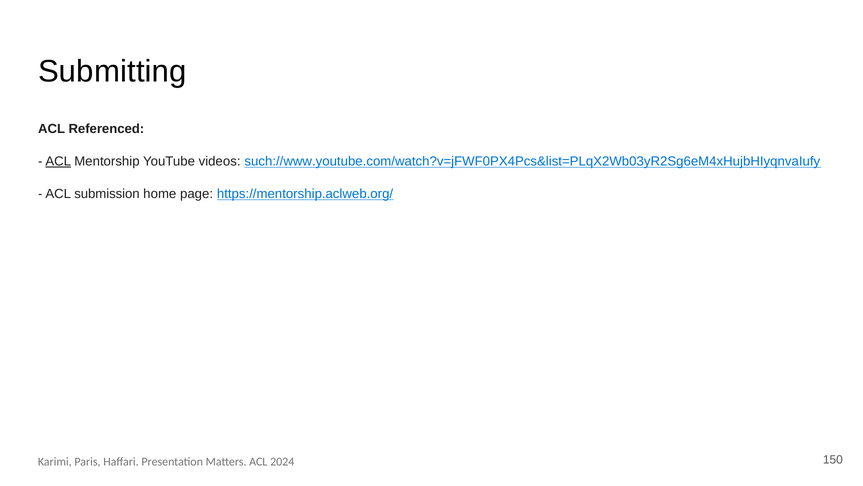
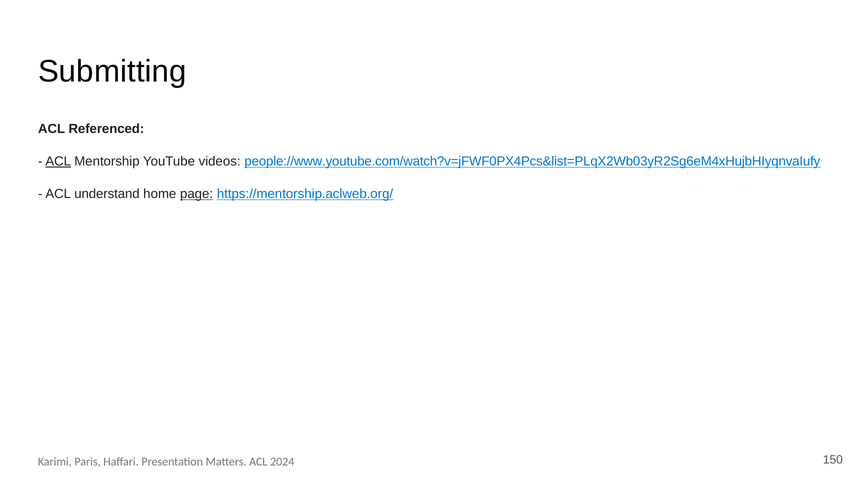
such://www.youtube.com/watch?v=jFWF0PX4Pcs&list=PLqX2Wb03yR2Sg6eM4xHujbHIyqnvaIufy: such://www.youtube.com/watch?v=jFWF0PX4Pcs&list=PLqX2Wb03yR2Sg6eM4xHujbHIyqnvaIufy -> people://www.youtube.com/watch?v=jFWF0PX4Pcs&list=PLqX2Wb03yR2Sg6eM4xHujbHIyqnvaIufy (532, 161)
submission: submission -> understand (107, 194)
page underline: none -> present (197, 194)
